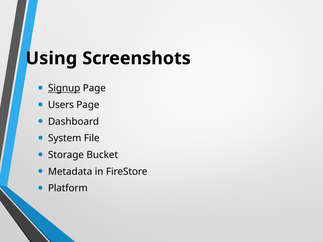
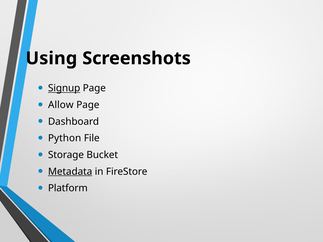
Users: Users -> Allow (61, 105)
System: System -> Python (65, 138)
Metadata underline: none -> present (70, 172)
